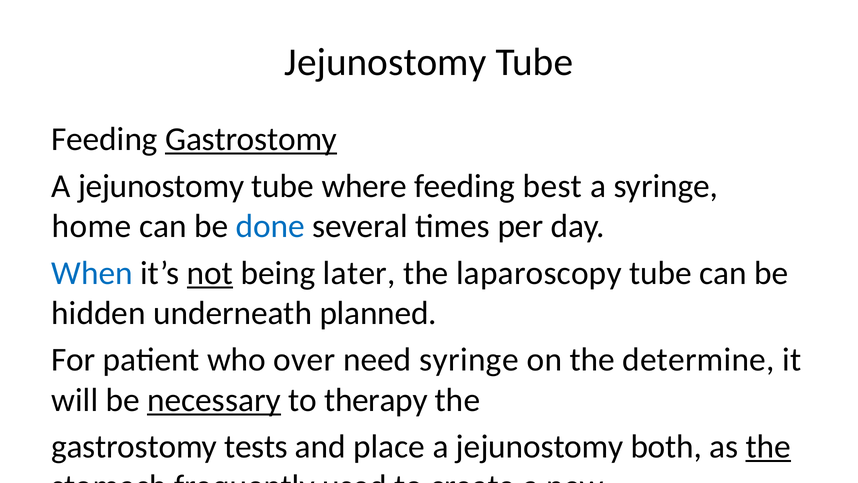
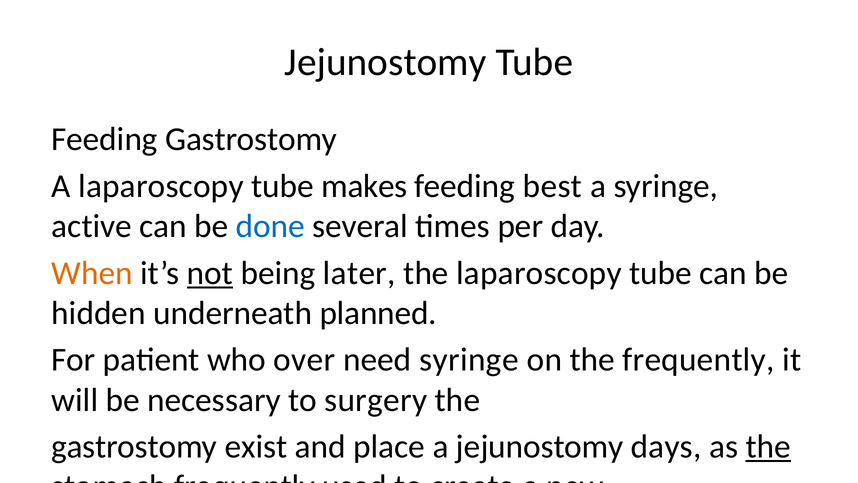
Gastrostomy underline: present -> none (251, 139)
jejunostomy: jejunostomy -> laparoscopy (161, 186)
where: where -> makes (364, 186)
home: home -> active (92, 226)
When colour: blue -> orange (92, 273)
the determine: determine -> frequently (698, 360)
necessary underline: present -> none (214, 400)
therapy: therapy -> surgery (376, 400)
tests: tests -> exist (256, 446)
both: both -> days (666, 446)
